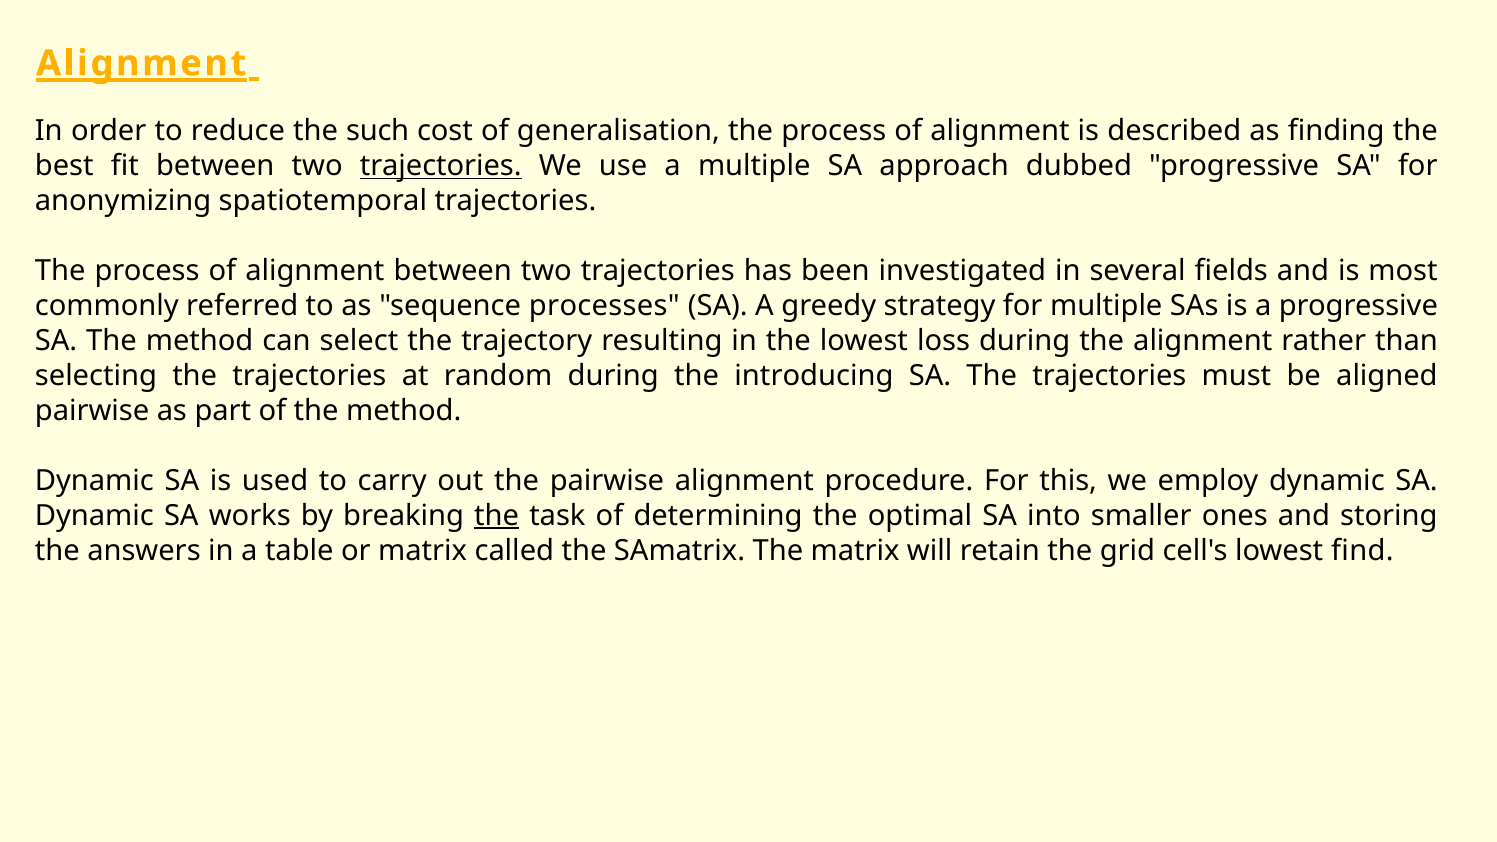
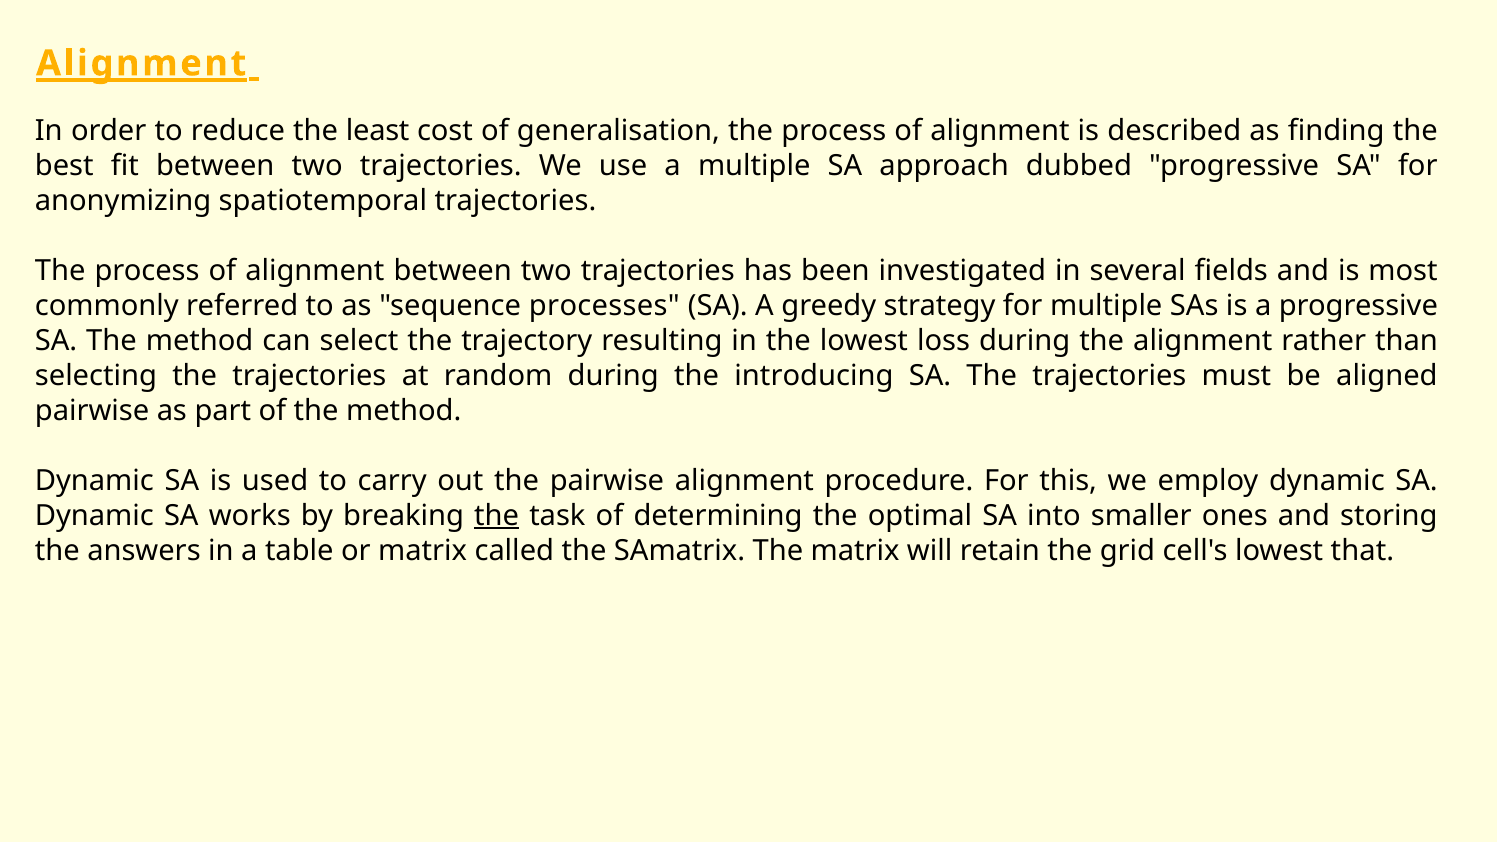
such: such -> least (378, 131)
trajectories underline: present -> none (441, 166)
find: find -> that (1362, 550)
